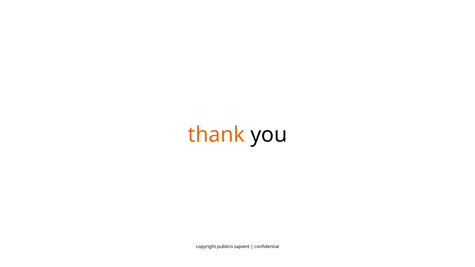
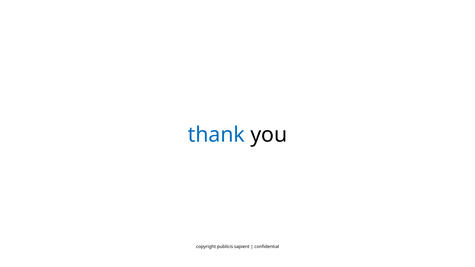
thank colour: orange -> blue (216, 135)
